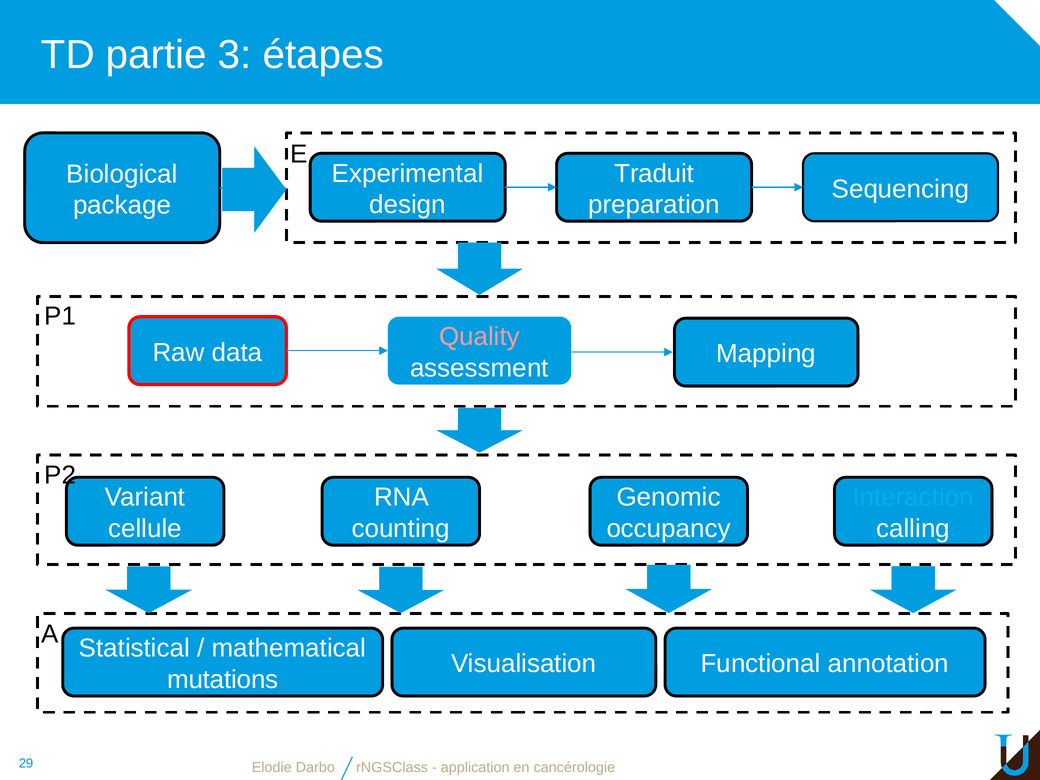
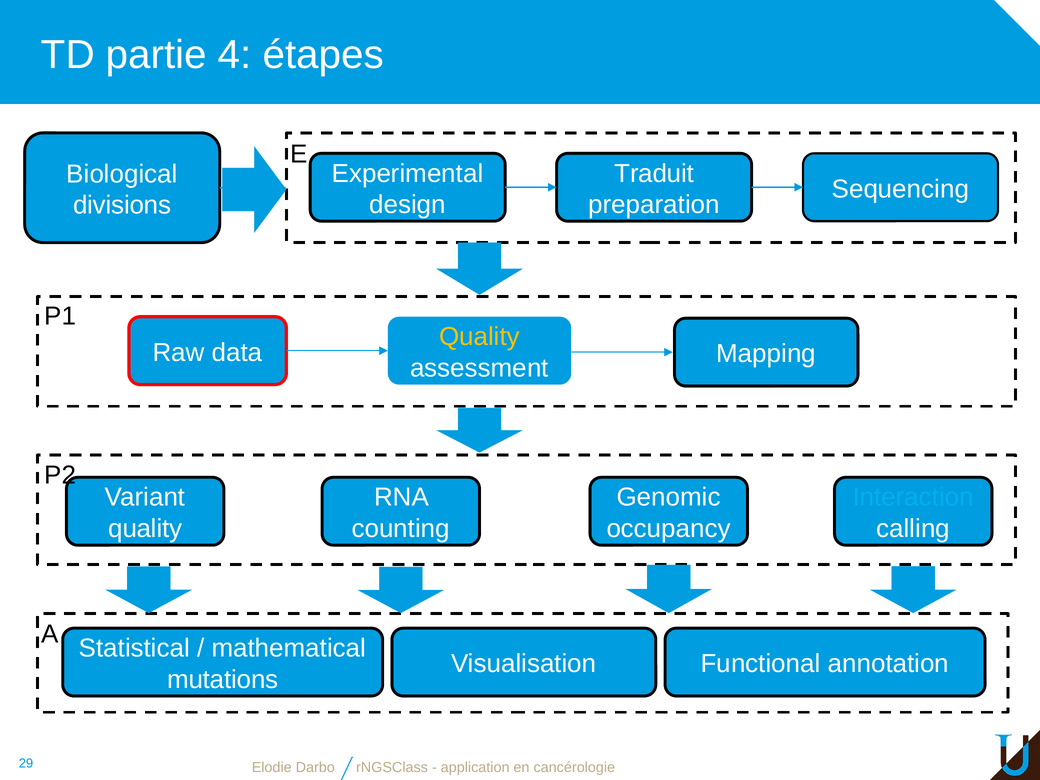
3: 3 -> 4 (235, 55)
package: package -> divisions (122, 205)
Quality colour: pink -> yellow (479, 337)
cellule: cellule -> quality (145, 529)
